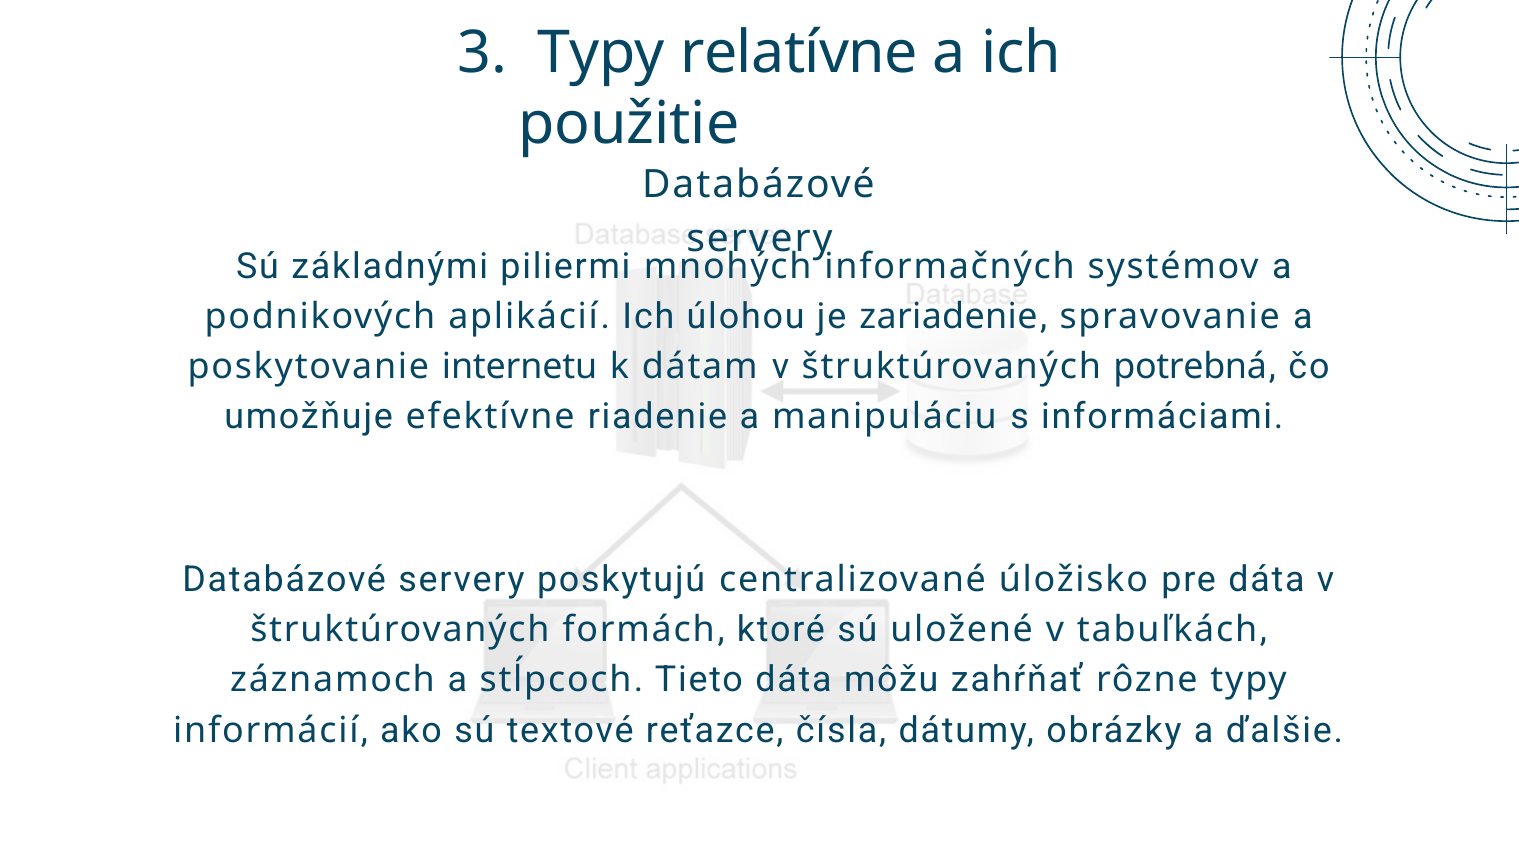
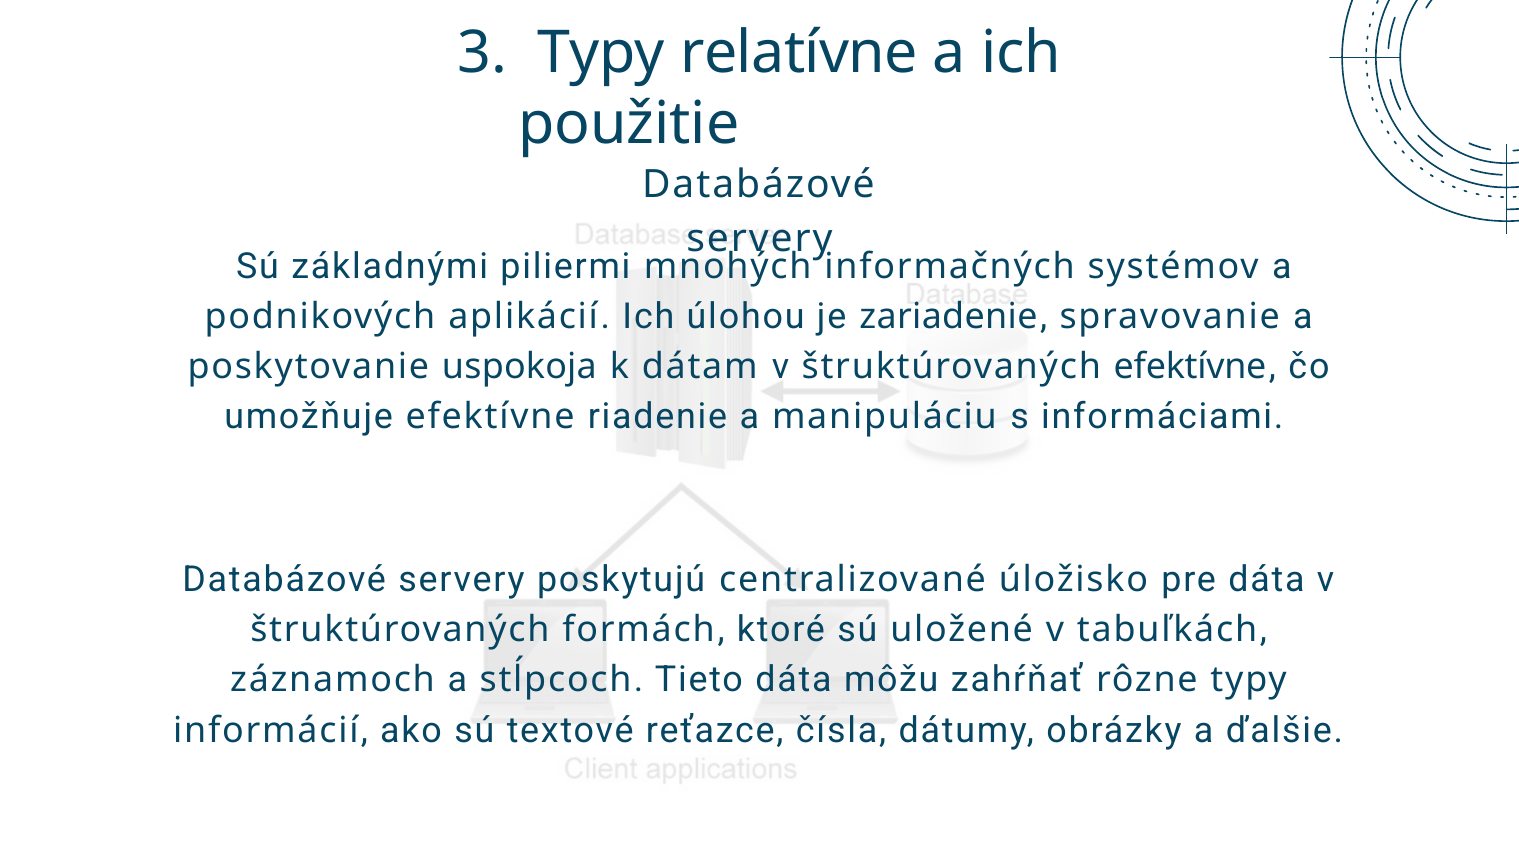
internetu: internetu -> uspokoja (519, 367)
štruktúrovaných potrebná: potrebná -> efektívne (1190, 367)
